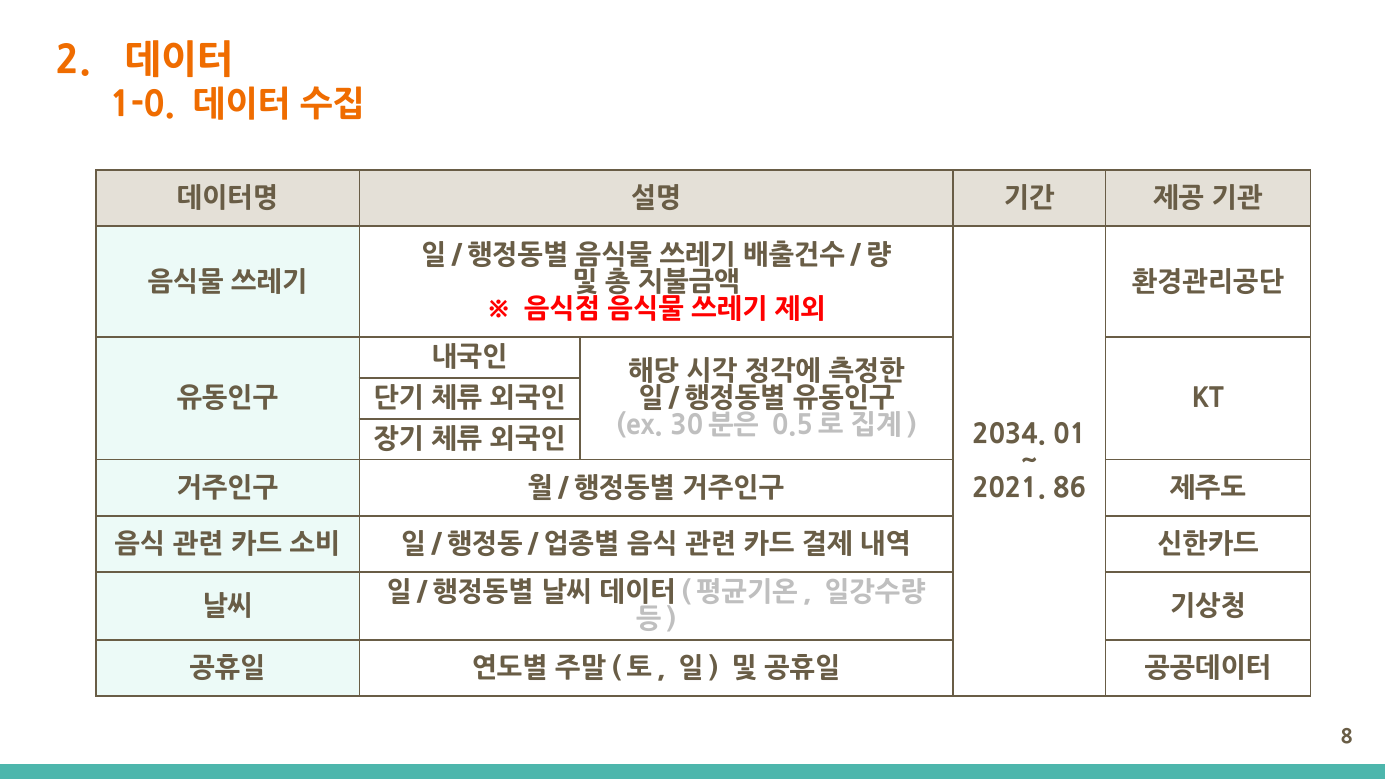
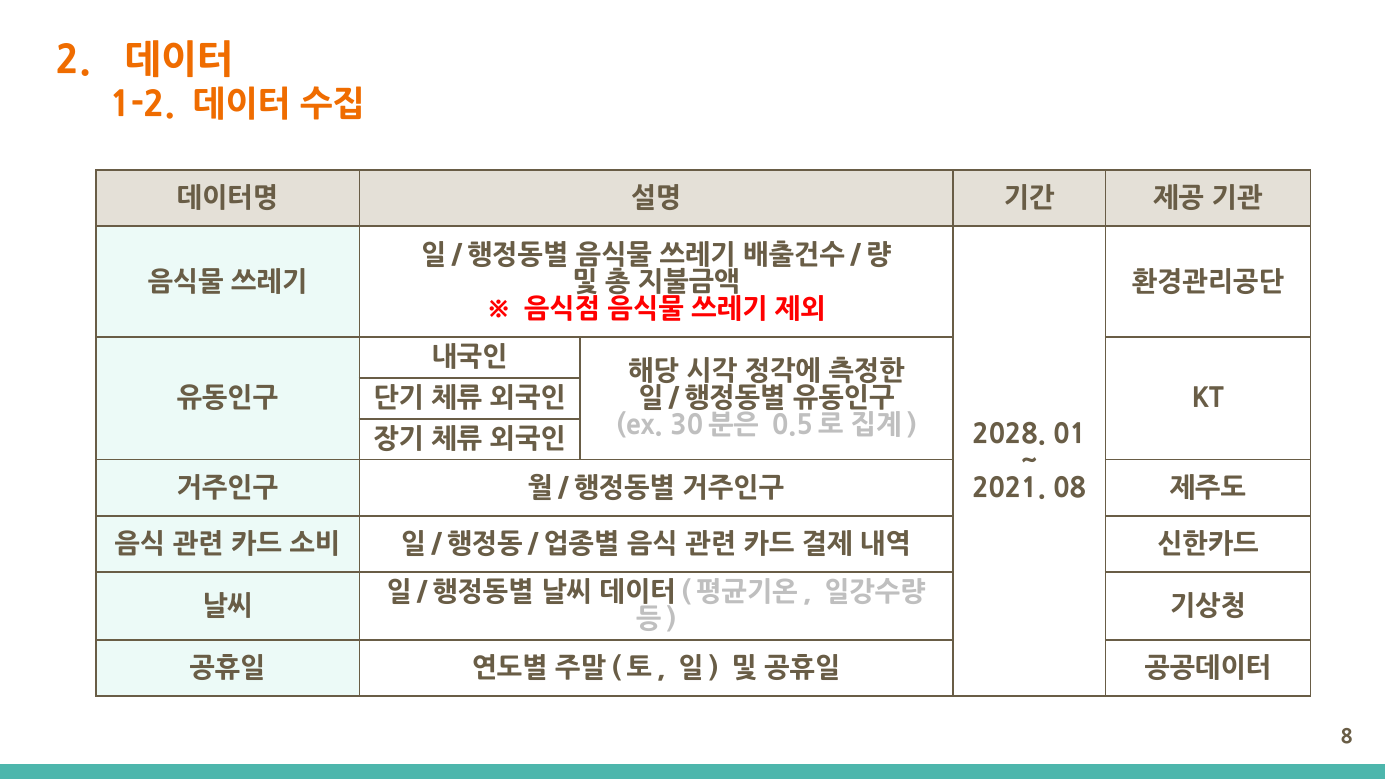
1-0: 1-0 -> 1-2 (142, 105)
2034: 2034 -> 2028 (1009, 435)
86: 86 -> 08 (1070, 489)
